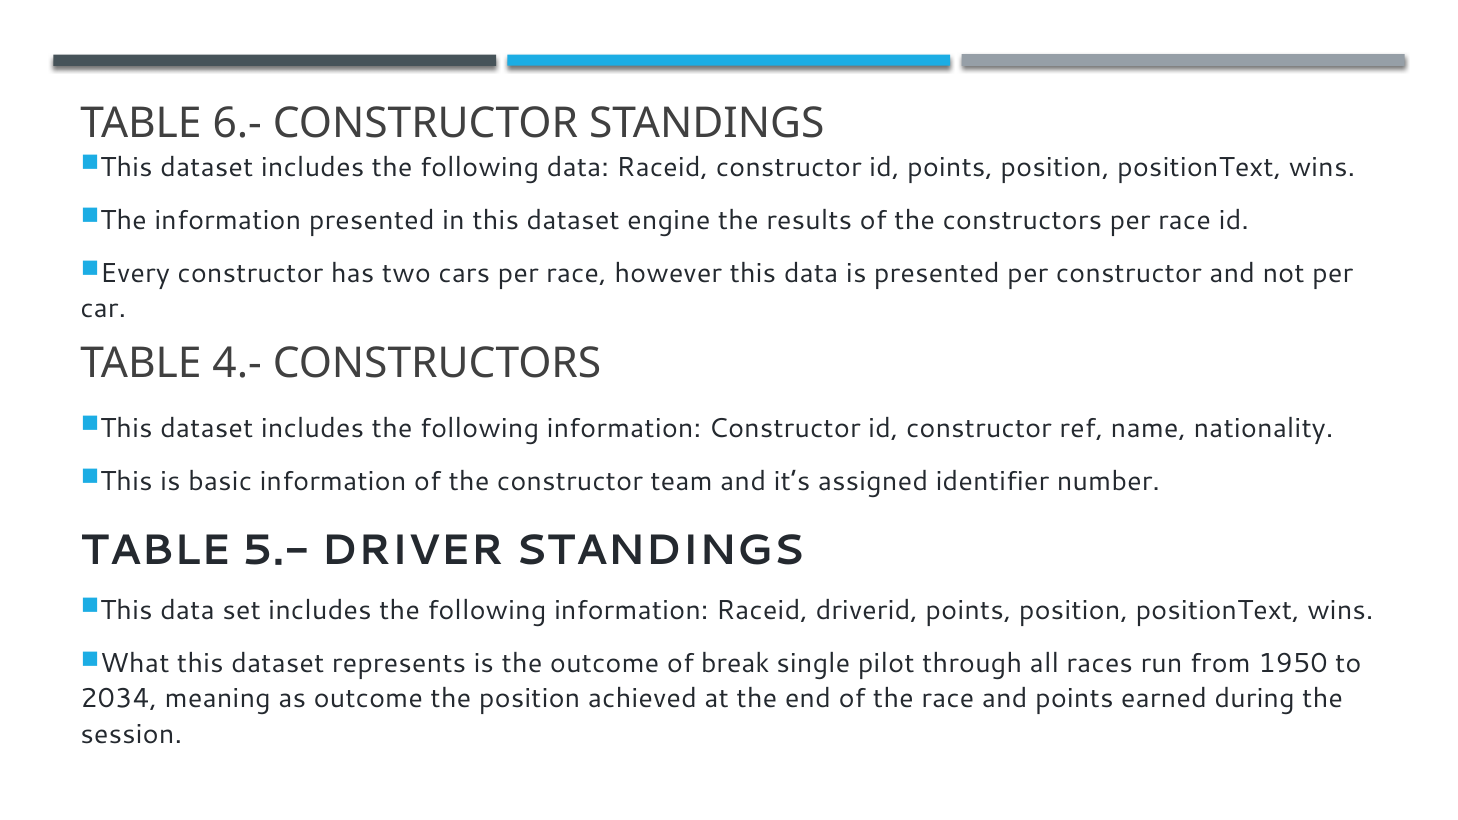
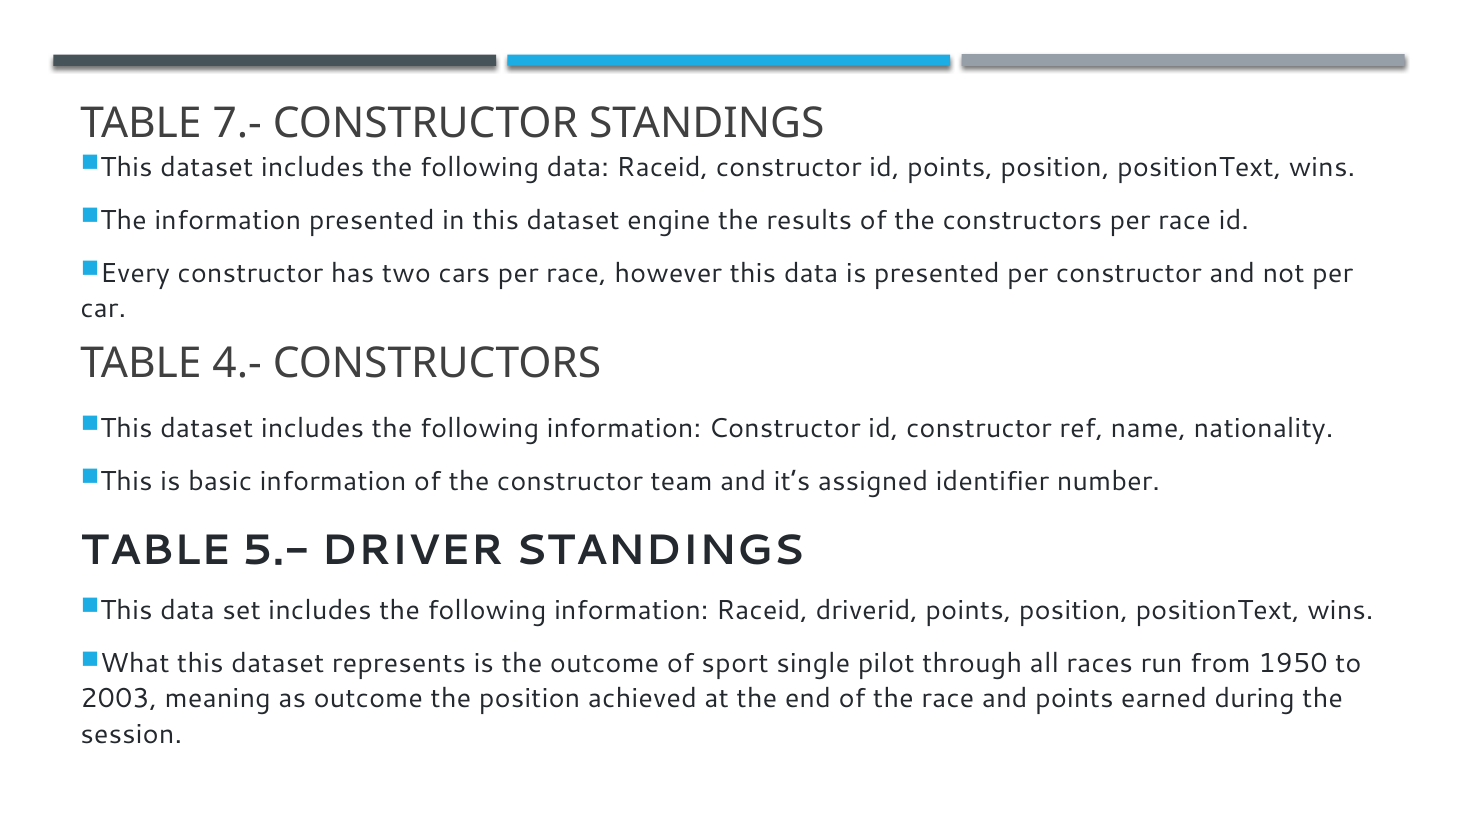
6.-: 6.- -> 7.- (237, 124)
break: break -> sport (735, 664)
2034: 2034 -> 2003 (119, 699)
